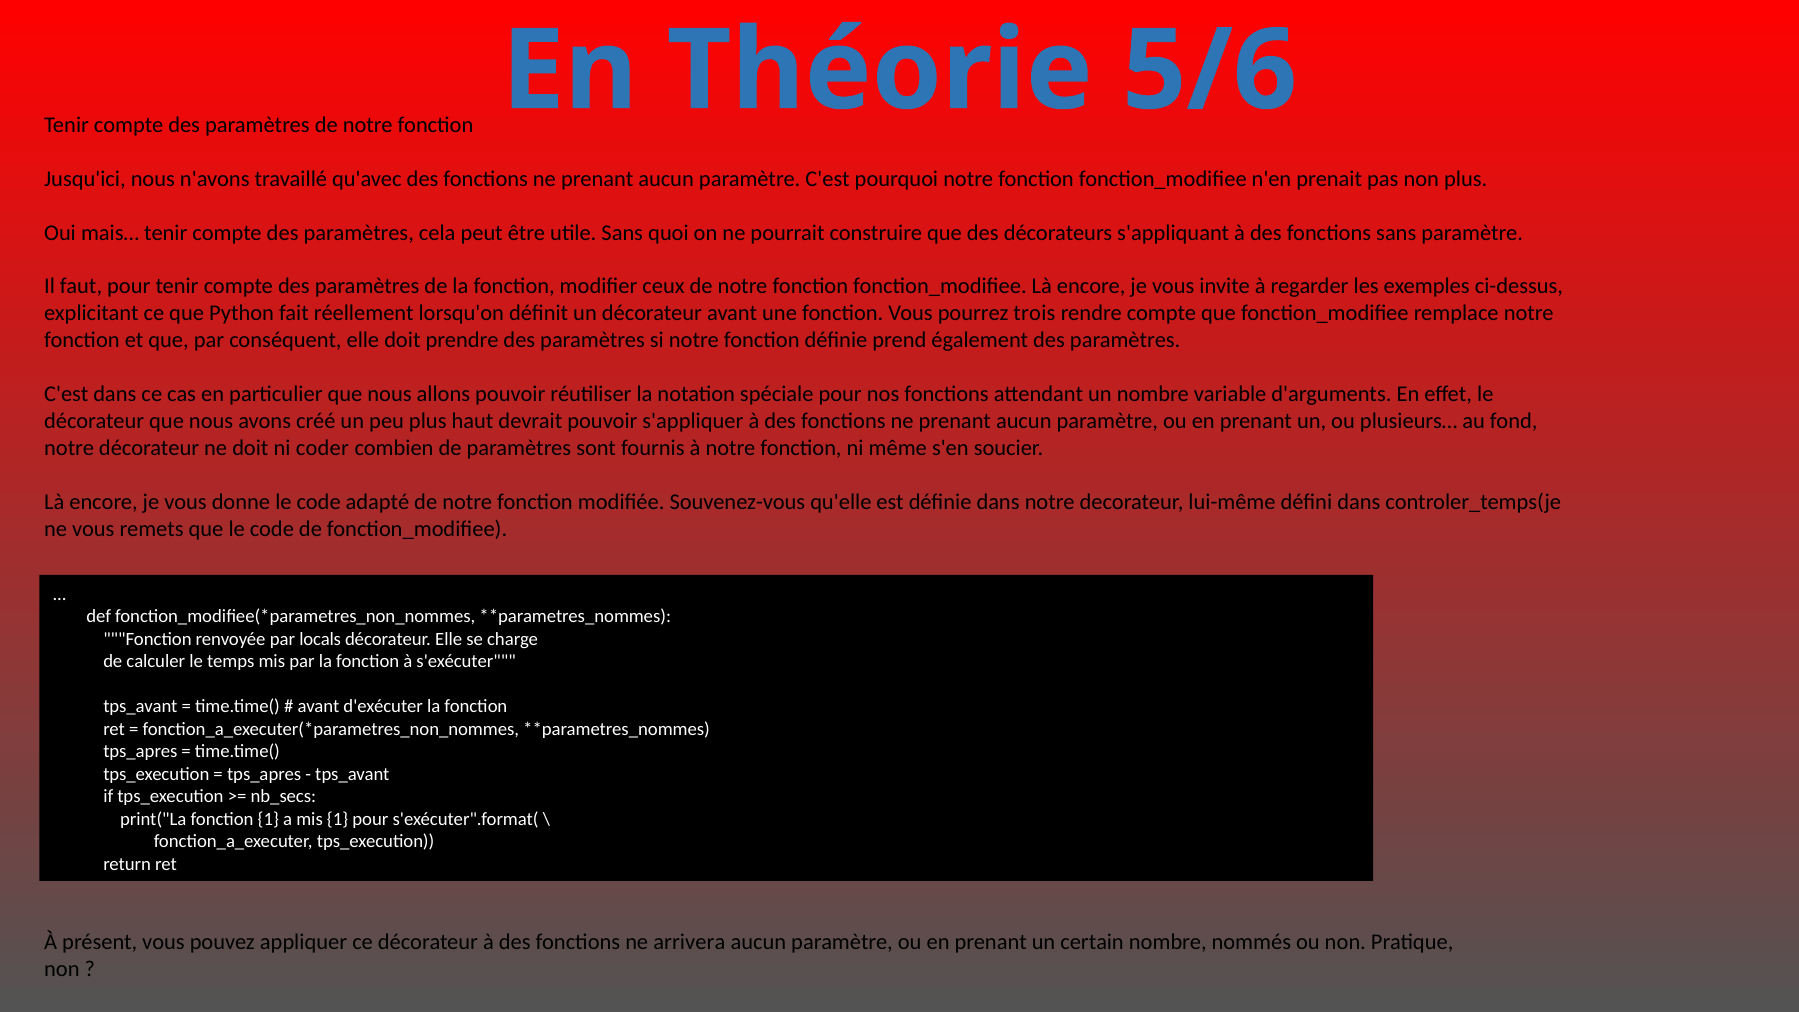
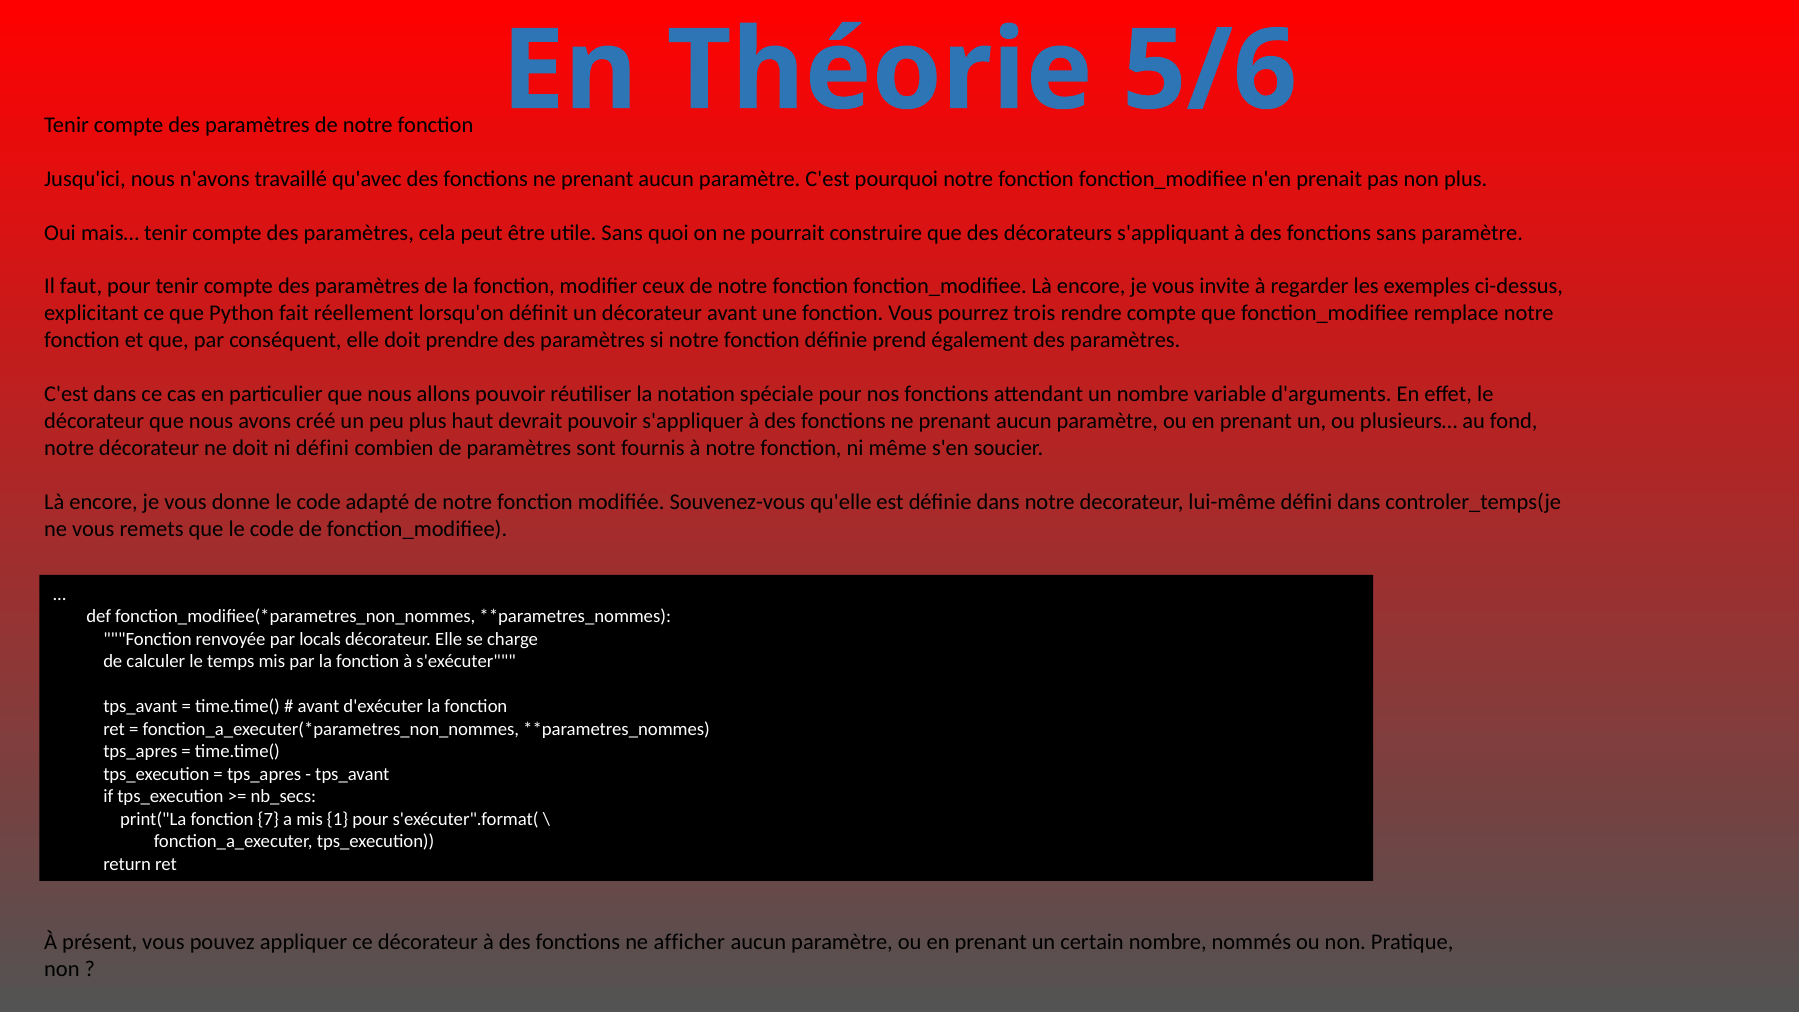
ni coder: coder -> défini (322, 448)
fonction 1: 1 -> 7 (268, 819)
arrivera: arrivera -> afficher (689, 942)
